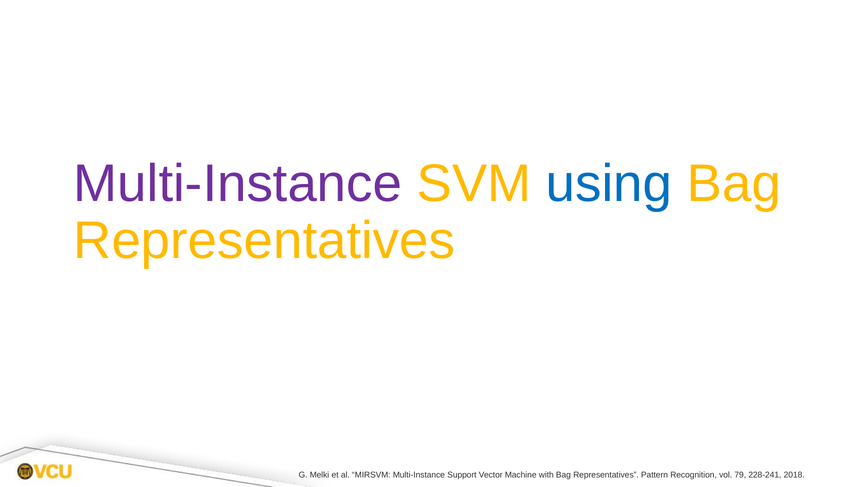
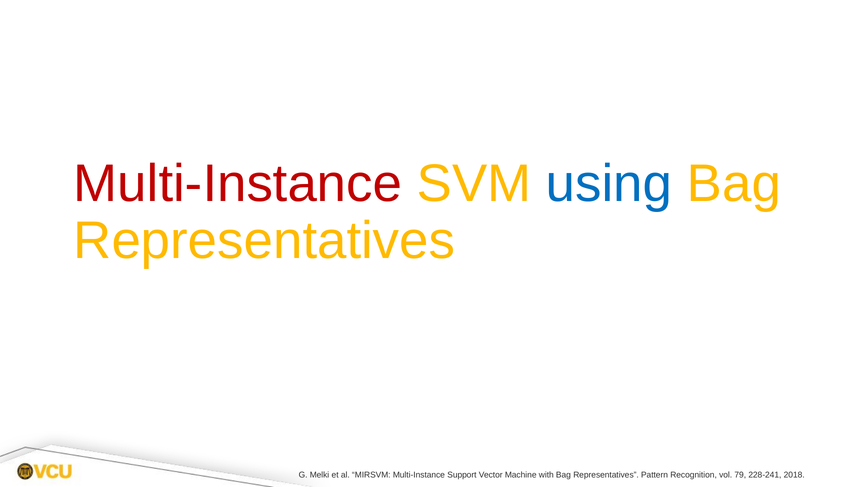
Multi-Instance colour: purple -> red (238, 184)
